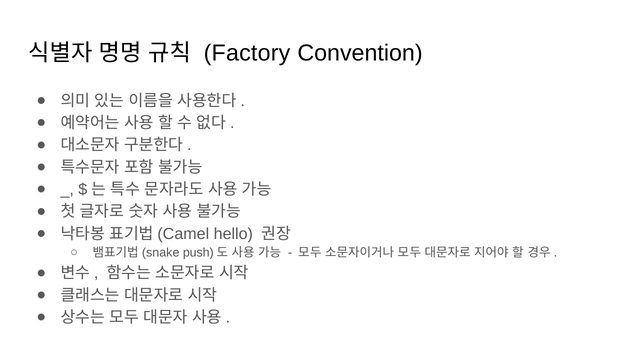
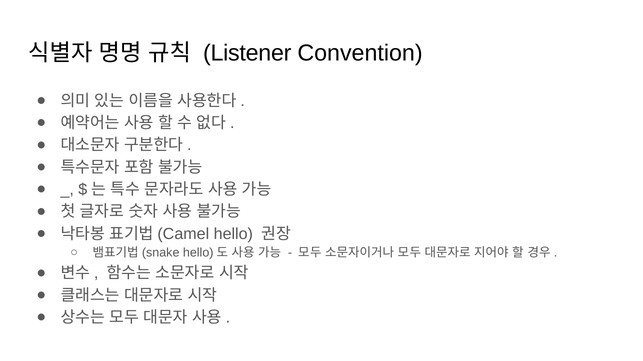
Factory: Factory -> Listener (247, 53)
push: push -> hello (198, 253)
